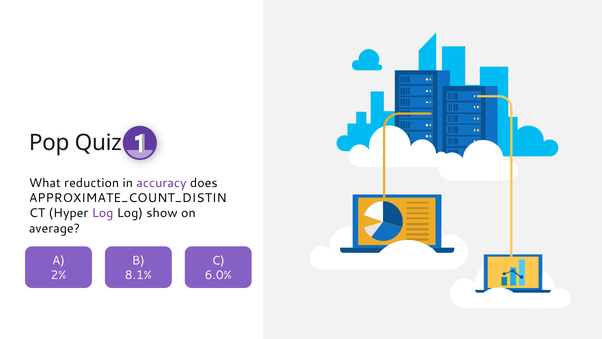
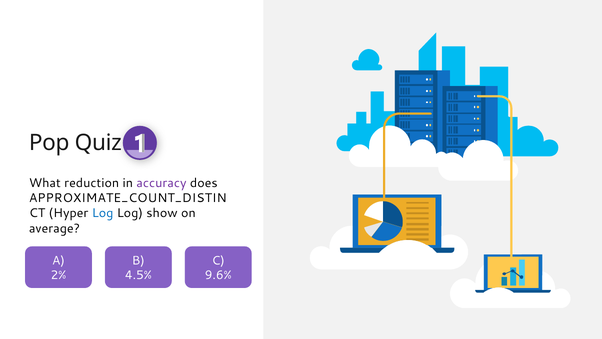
Log colour: purple -> blue (103, 213)
8.1%: 8.1% -> 4.5% (138, 275)
6.0%: 6.0% -> 9.6% (218, 275)
